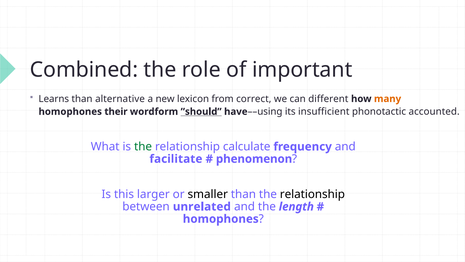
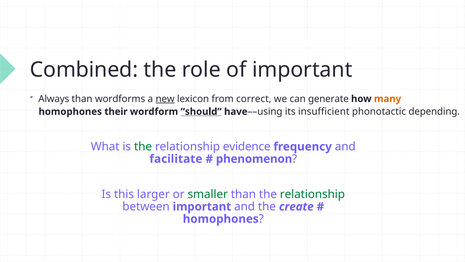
Learns: Learns -> Always (54, 99)
alternative: alternative -> wordforms (120, 99)
new underline: none -> present (165, 99)
different: different -> generate (328, 99)
accounted: accounted -> depending (434, 111)
calculate: calculate -> evidence (247, 146)
smaller colour: black -> green (208, 194)
relationship colour: black -> green (312, 194)
between unrelated: unrelated -> important (202, 206)
length: length -> create (296, 206)
